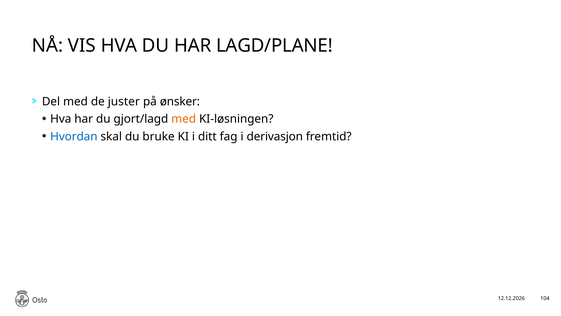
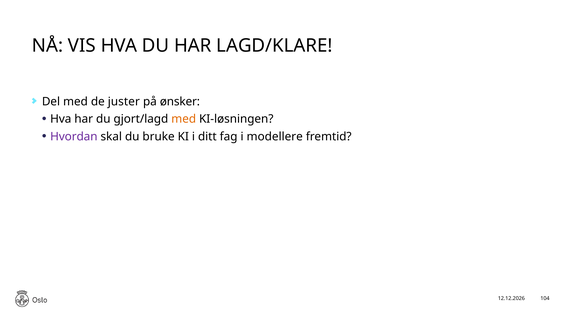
LAGD/PLANE: LAGD/PLANE -> LAGD/KLARE (274, 46)
Hvordan colour: blue -> purple (74, 136)
derivasjon: derivasjon -> modellere (275, 136)
